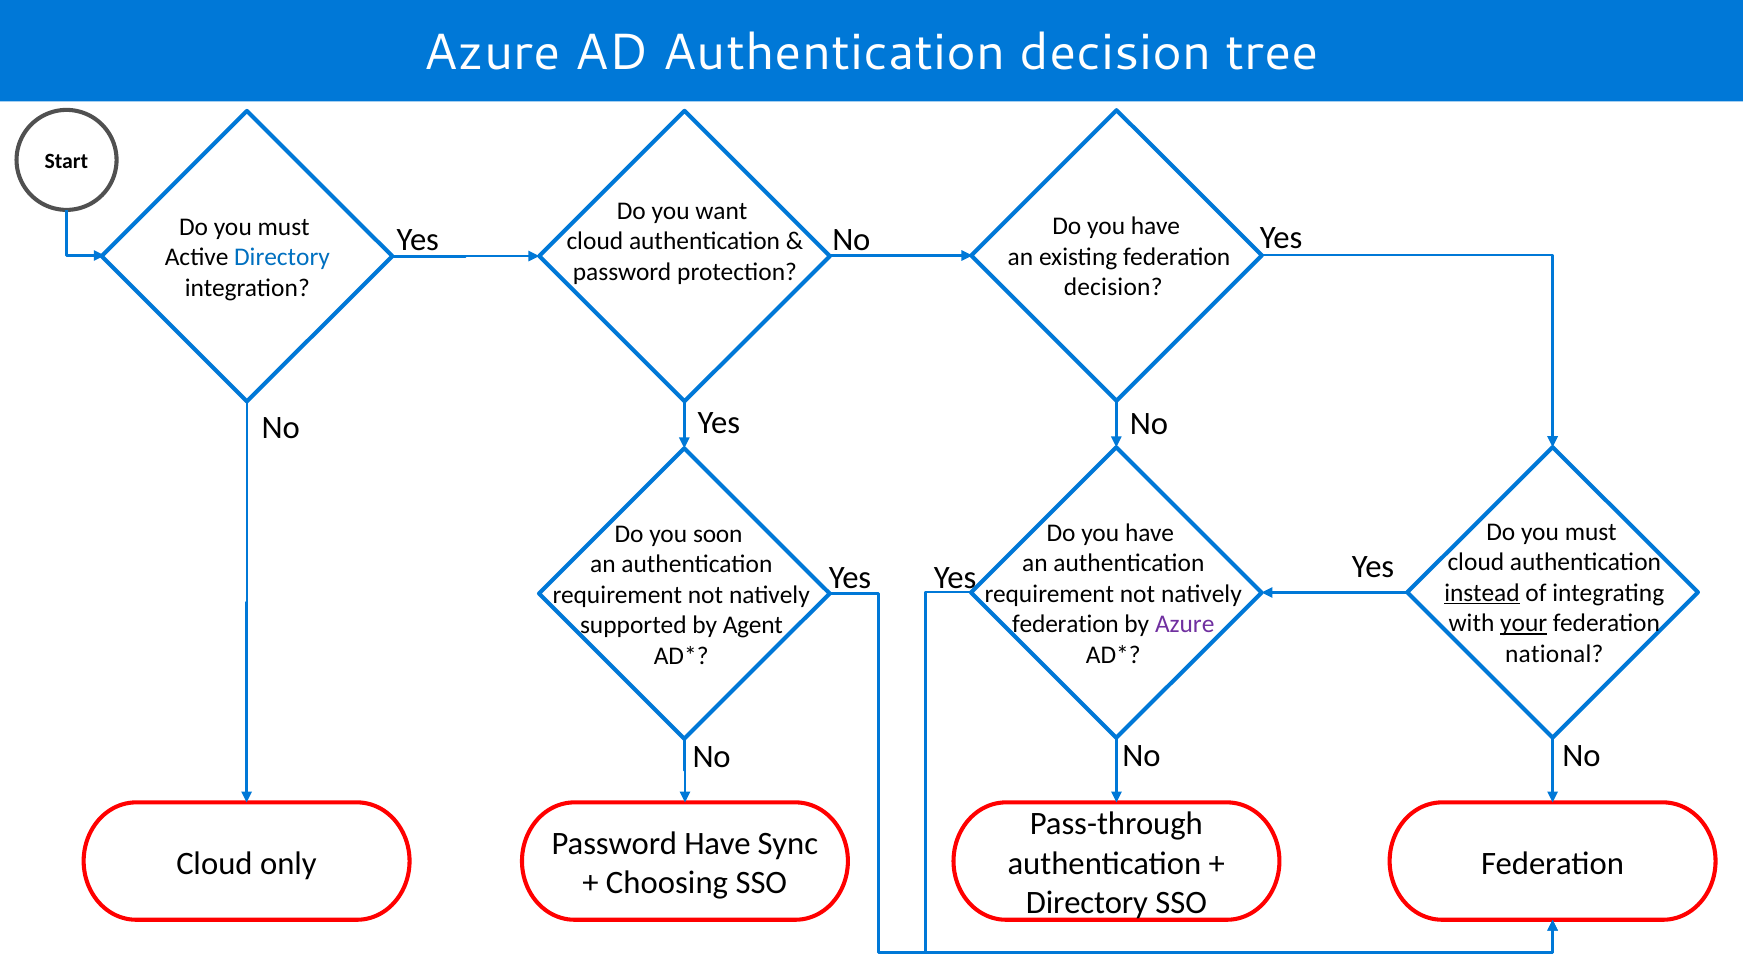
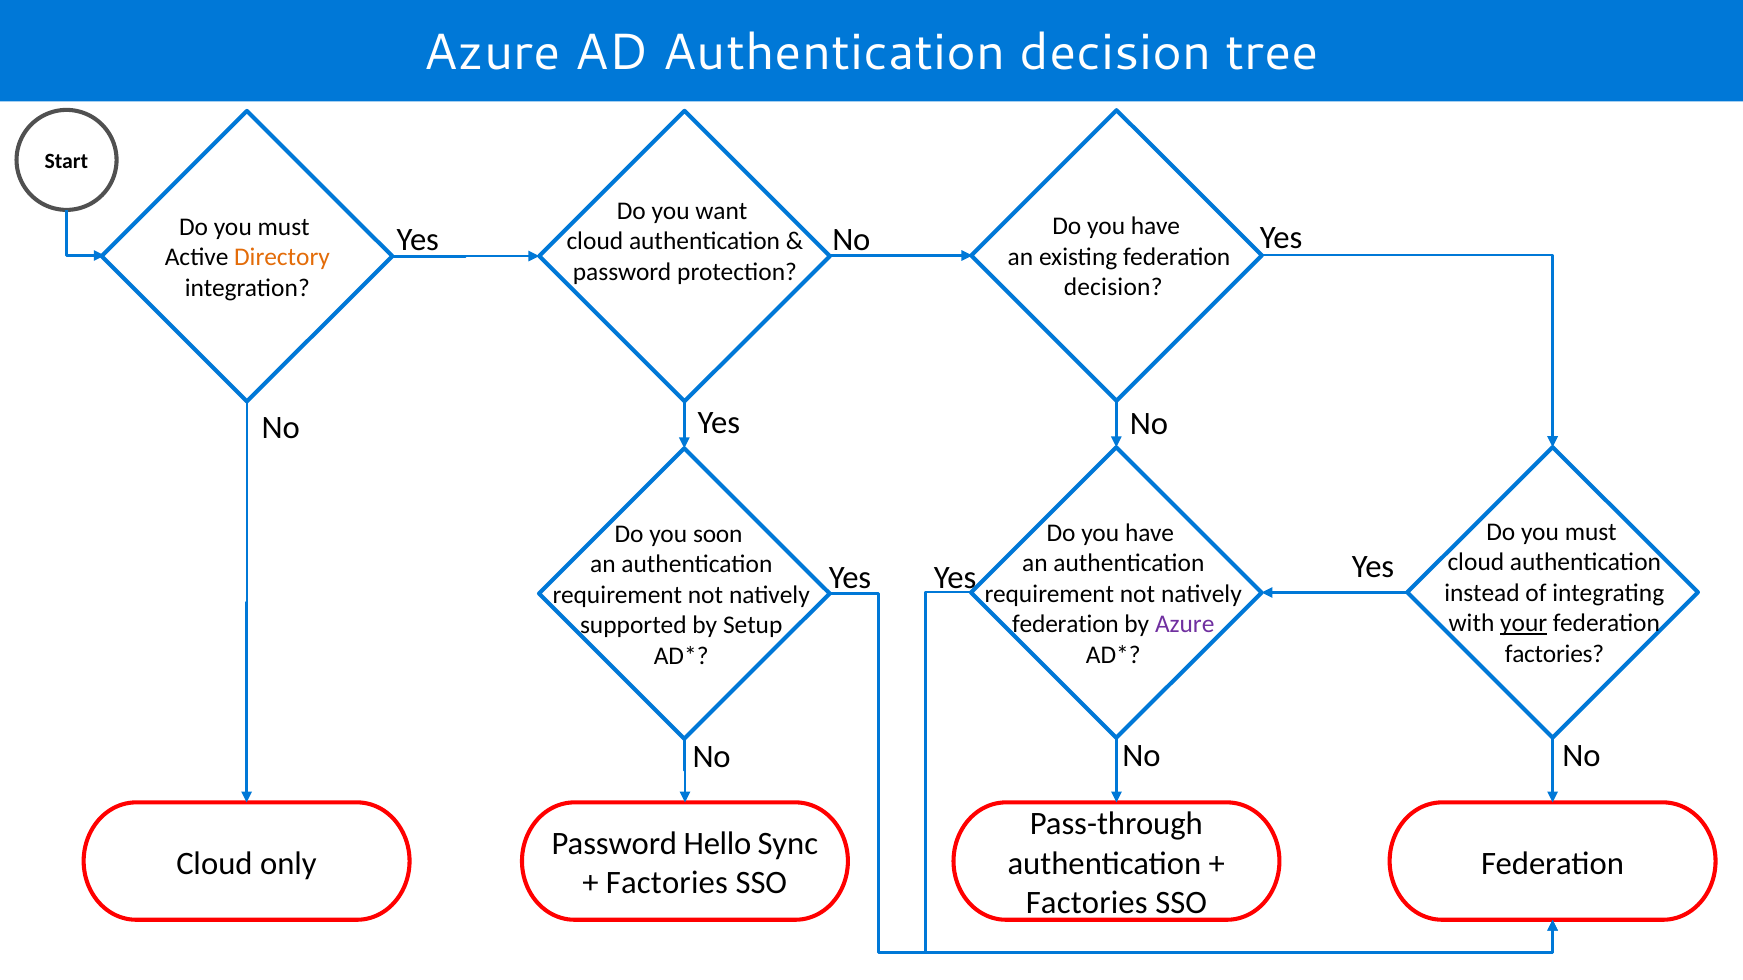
Directory colour: blue -> orange (282, 257)
instead underline: present -> none (1482, 593)
Agent: Agent -> Setup (753, 626)
national: national -> factories (1554, 654)
Password Have: Have -> Hello (717, 844)
Choosing: Choosing -> Factories (667, 883)
Directory: Directory -> Factories (1087, 903)
